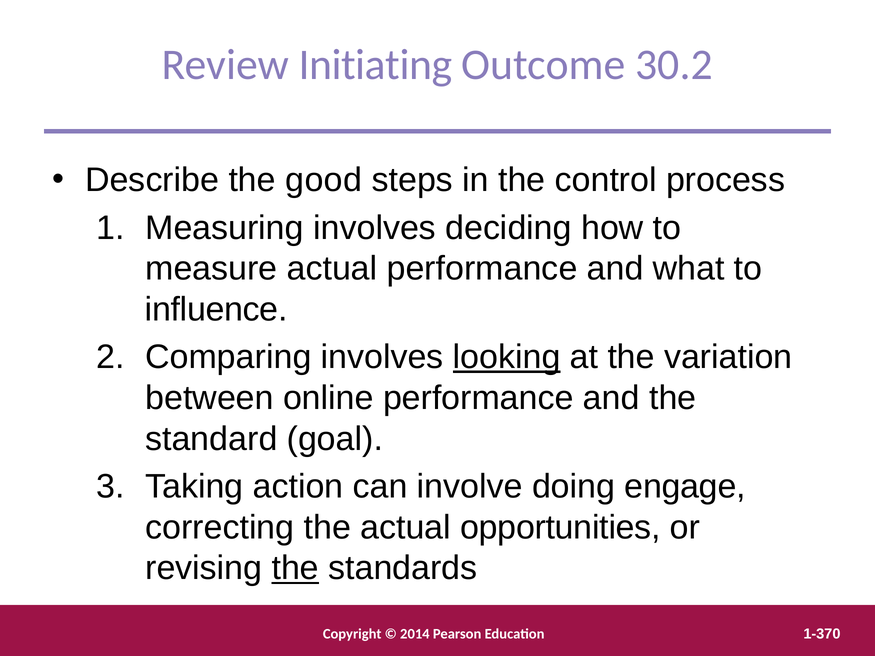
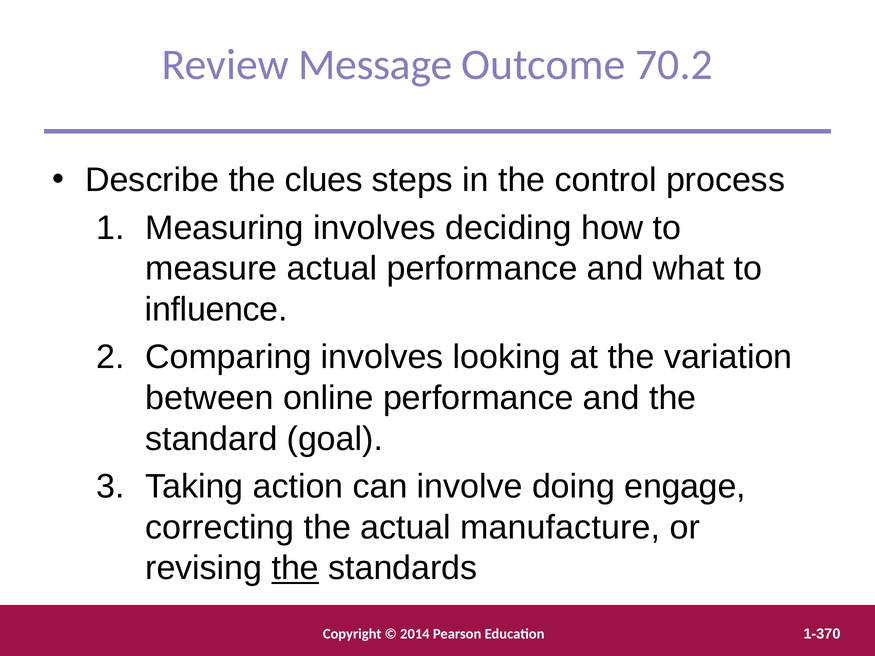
Initiating: Initiating -> Message (375, 65)
30.2: 30.2 -> 70.2 (674, 65)
good: good -> clues (324, 180)
looking underline: present -> none (507, 357)
opportunities: opportunities -> manufacture (560, 528)
